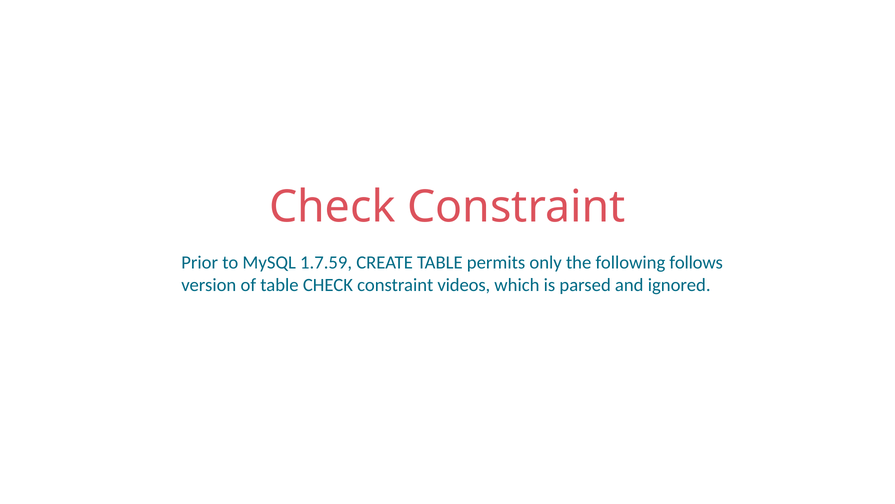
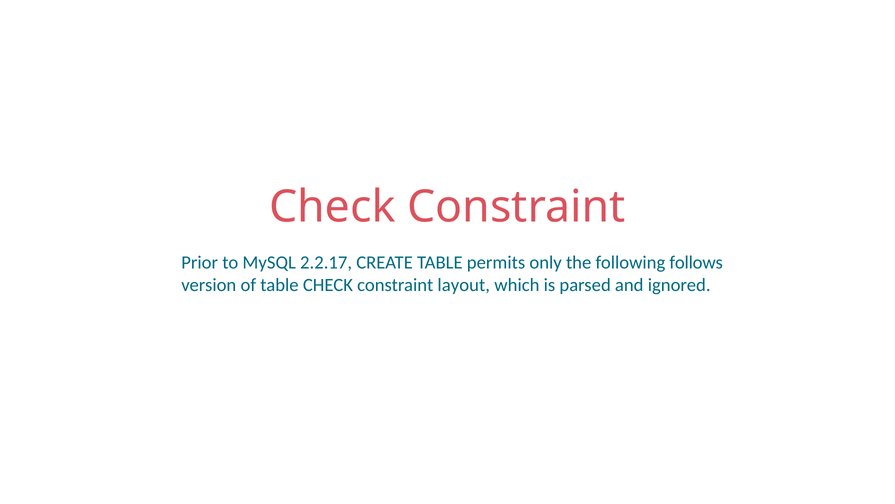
1.7.59: 1.7.59 -> 2.2.17 (326, 262)
videos: videos -> layout (464, 285)
